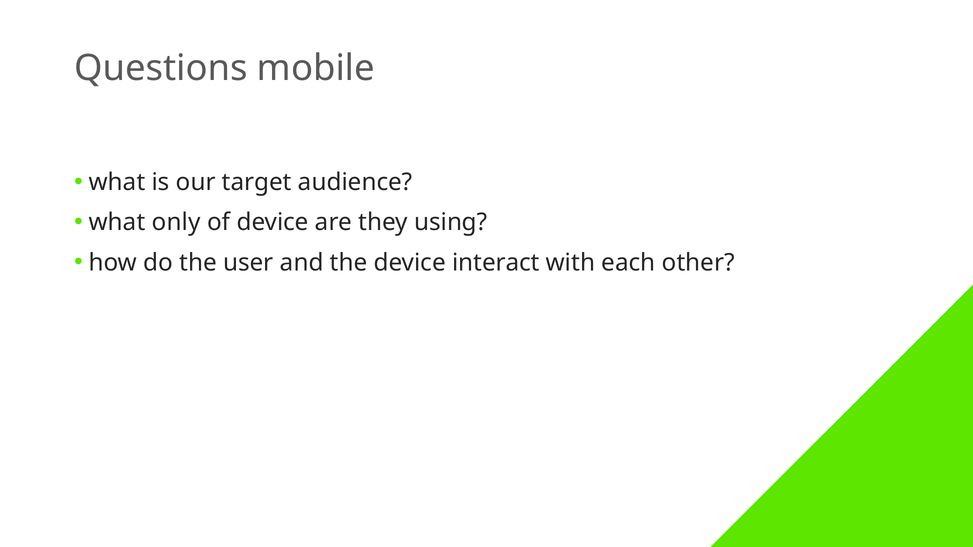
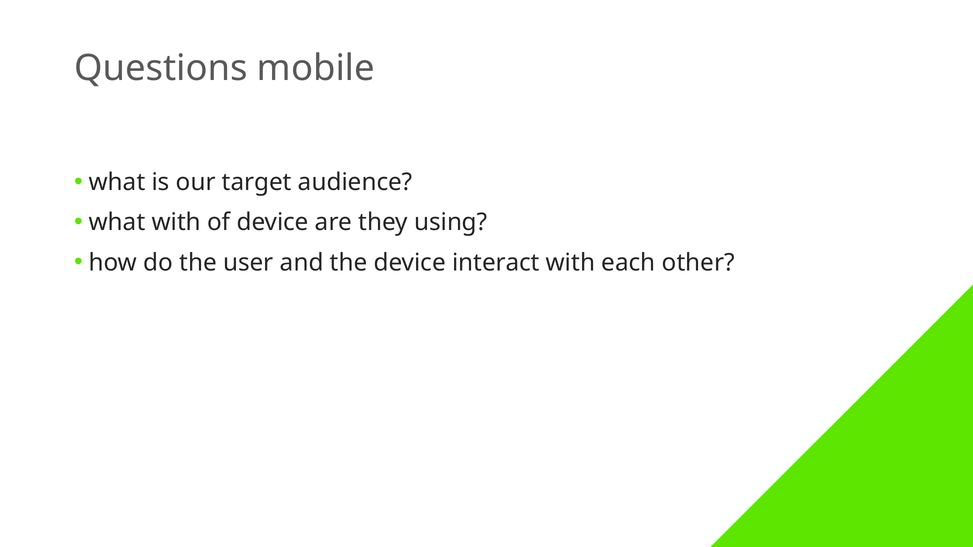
what only: only -> with (176, 223)
